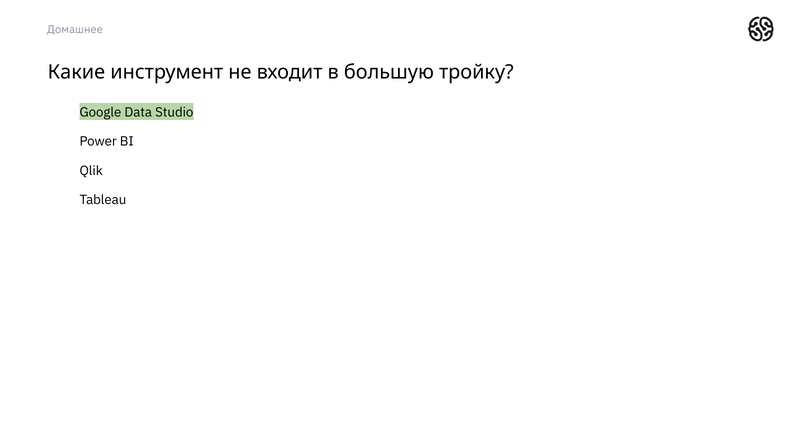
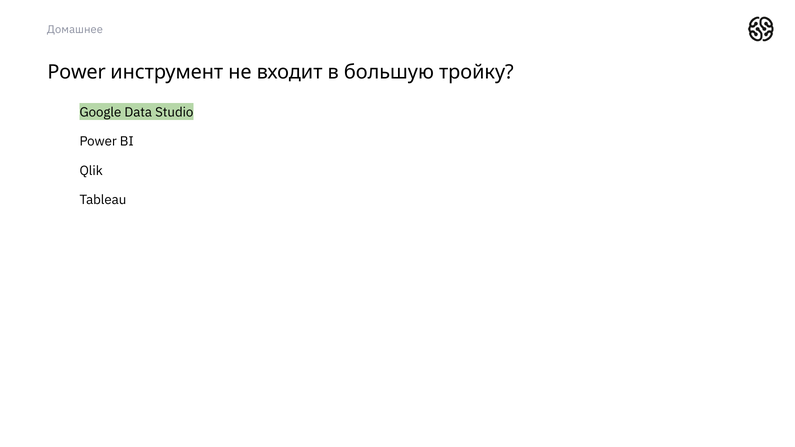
Какие: Какие -> Power (77, 72)
